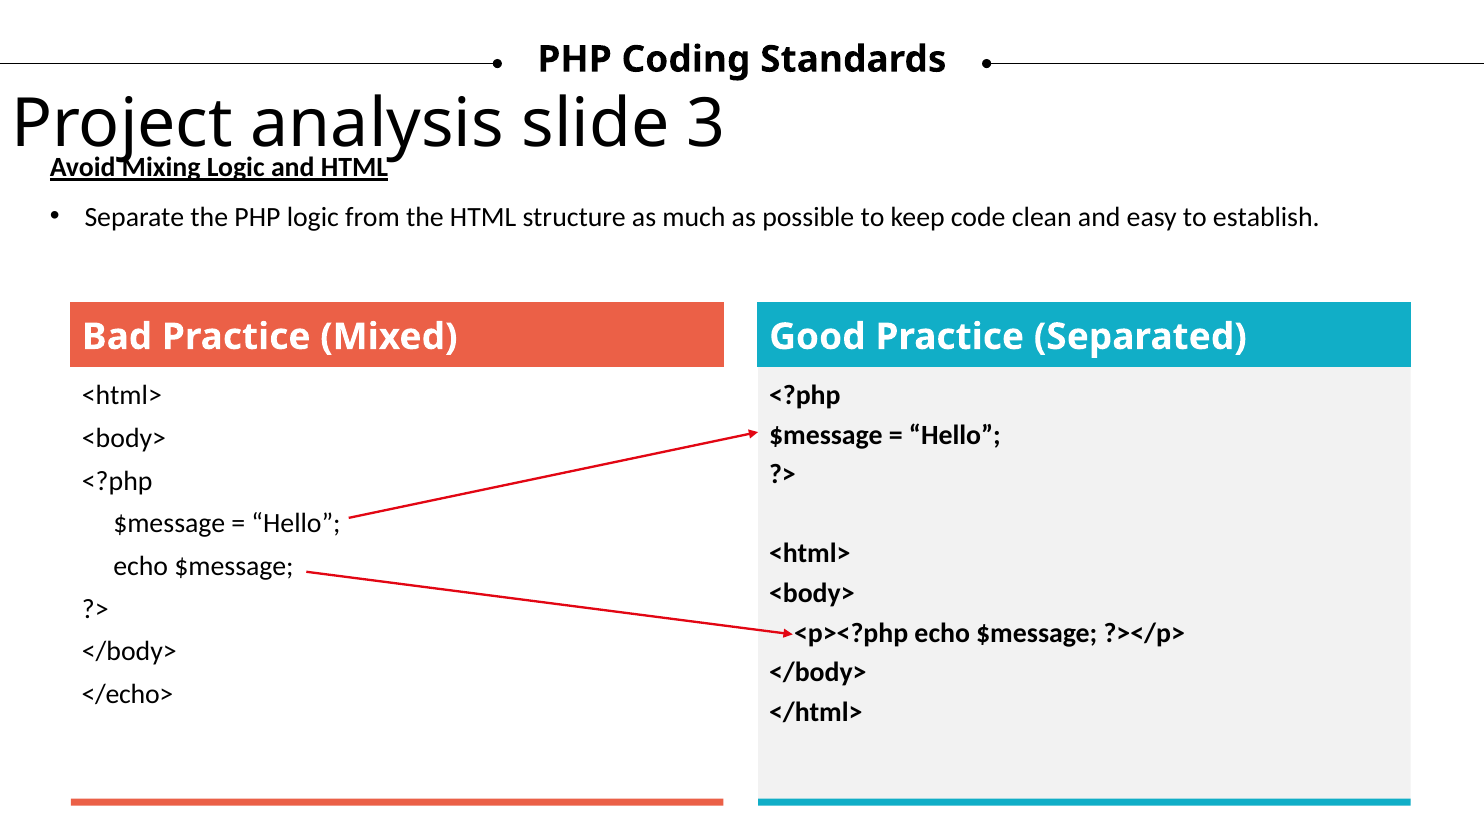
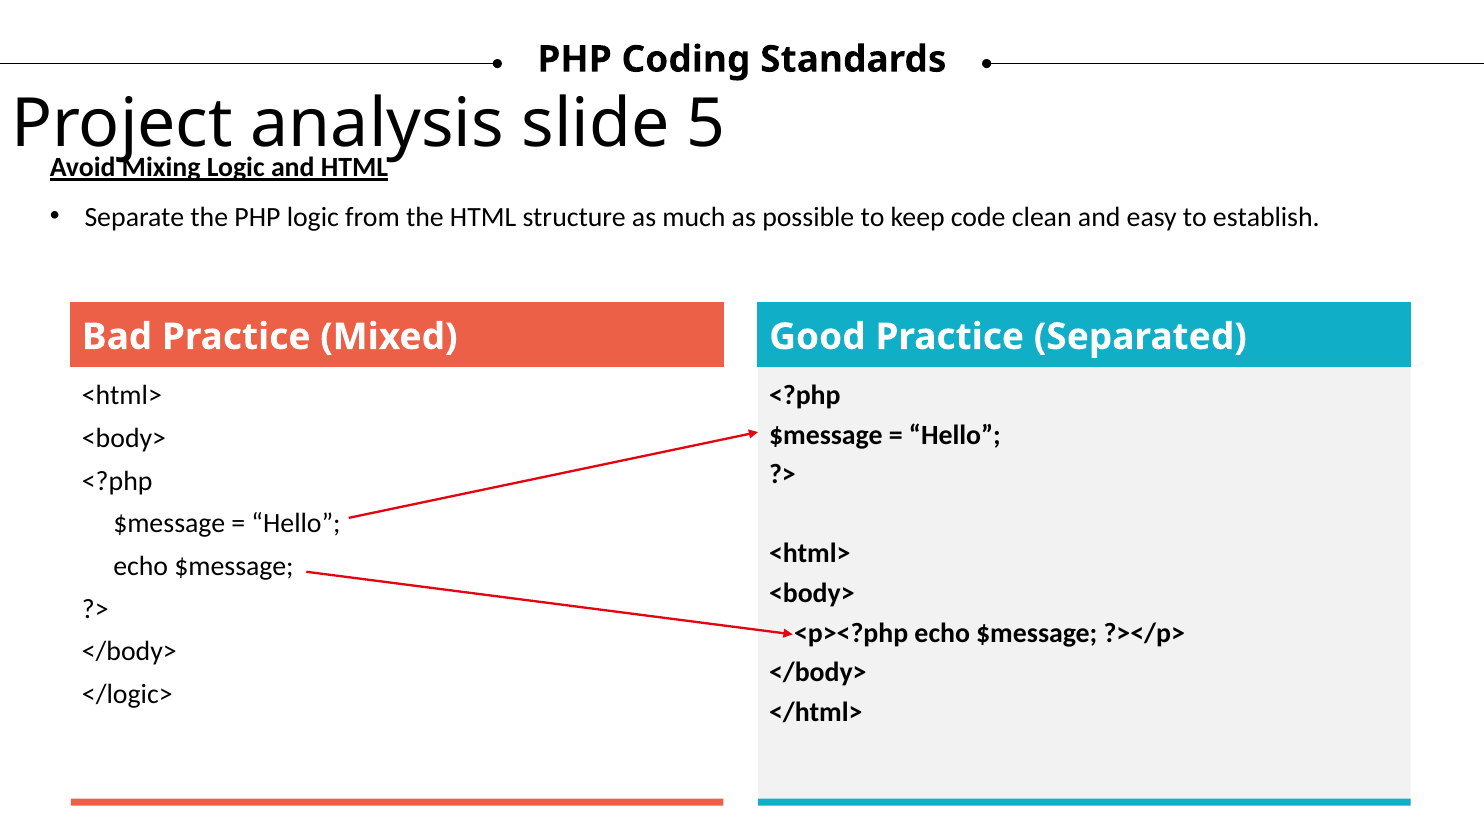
3: 3 -> 5 (706, 125)
</echo>: </echo> -> </logic> (127, 695)
